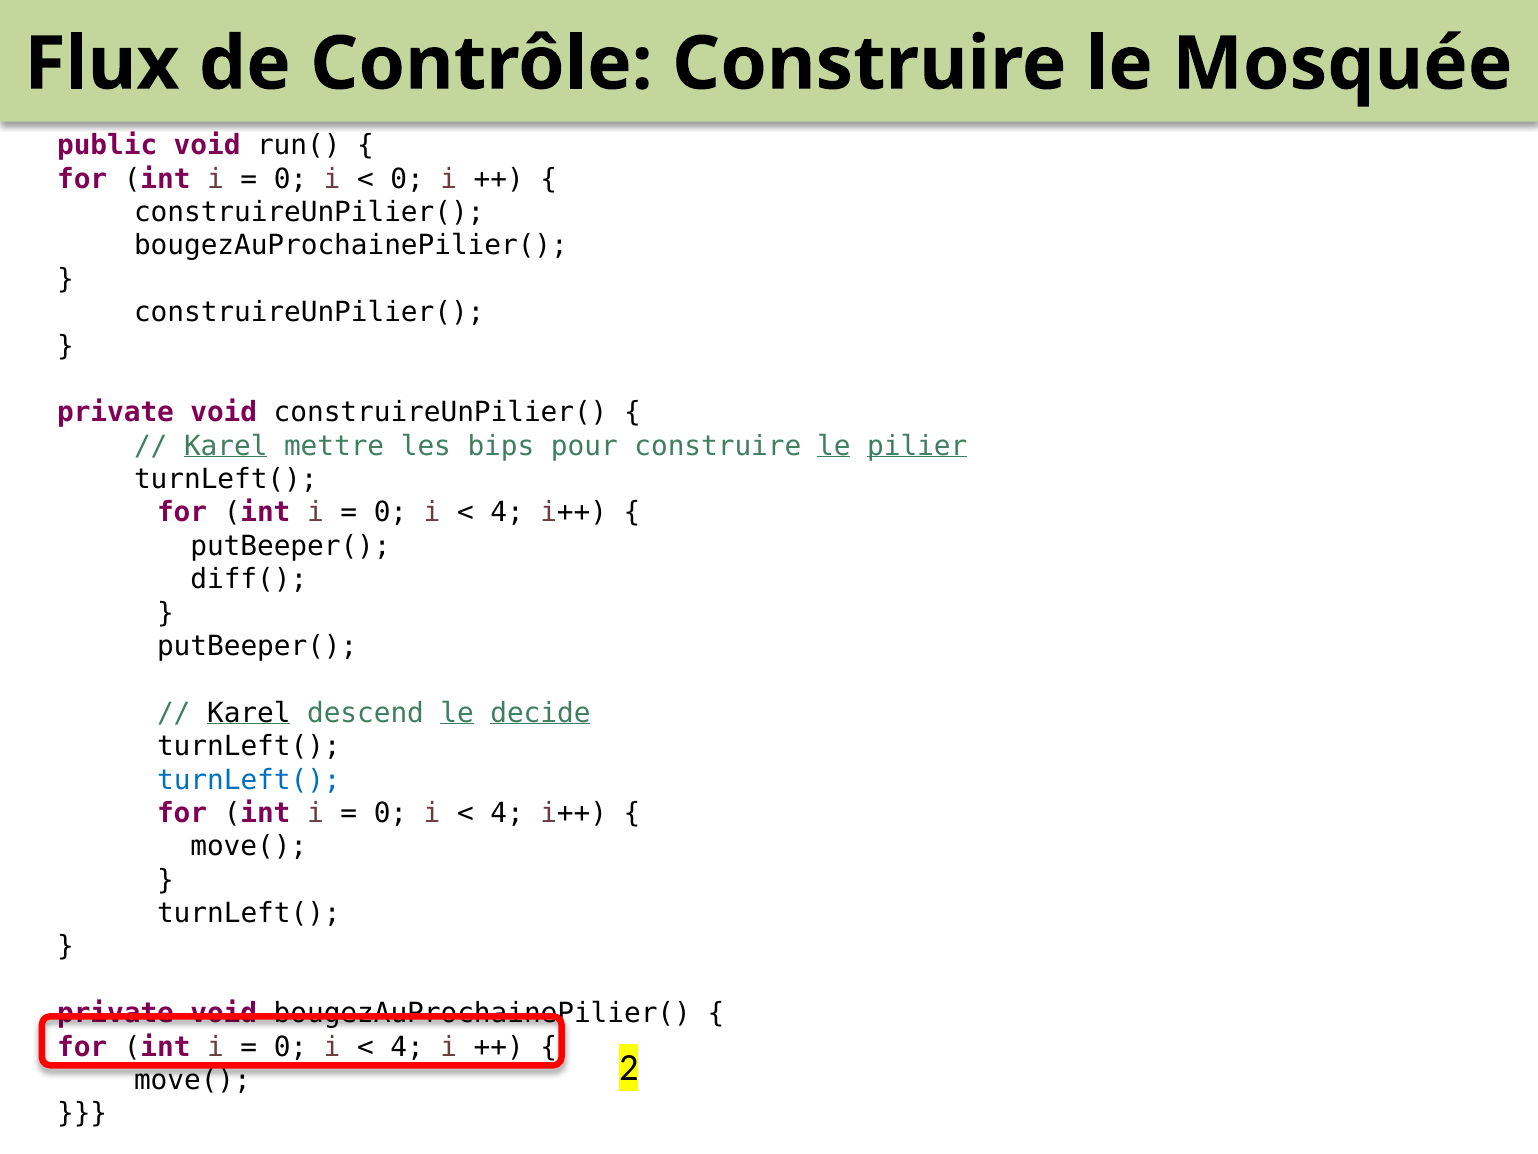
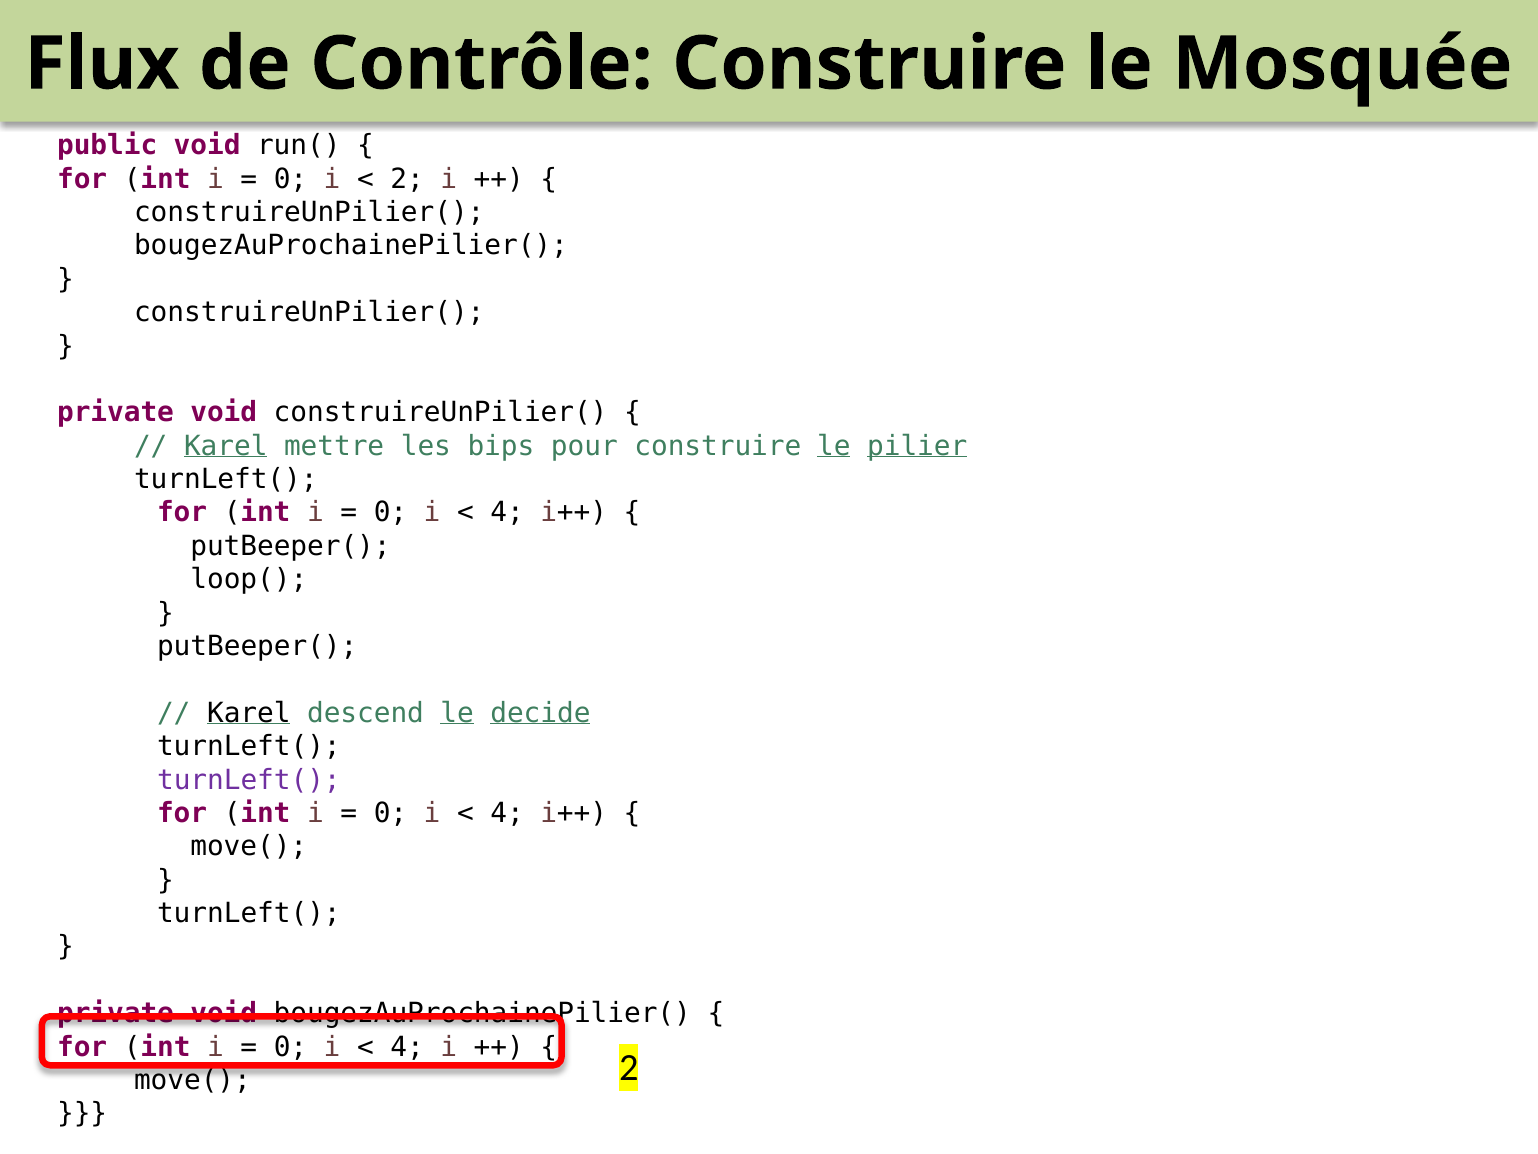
0: 0 -> 2 (407, 179)
diff(: diff( -> loop( (249, 579)
turnLeft( colour: blue -> purple (249, 780)
